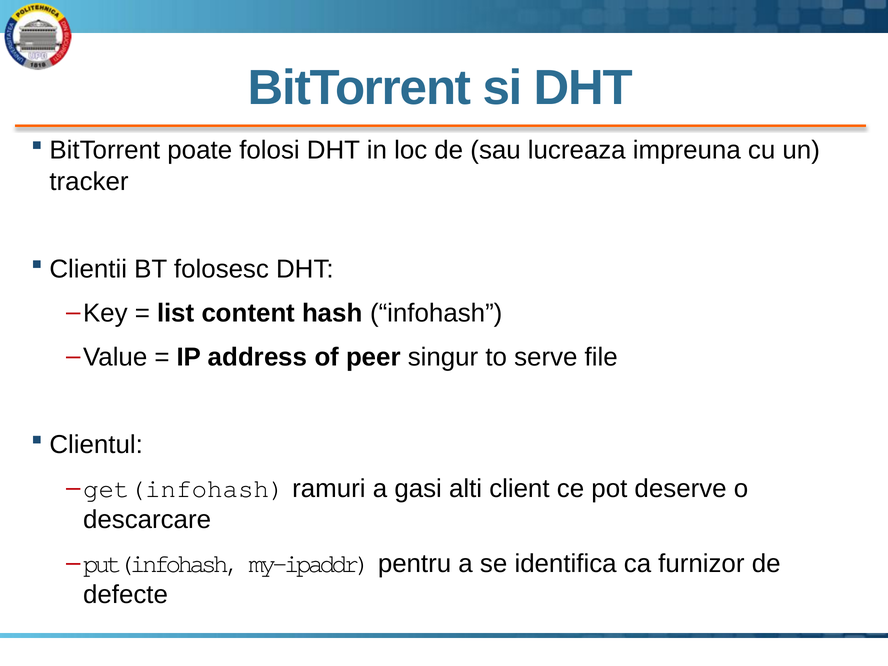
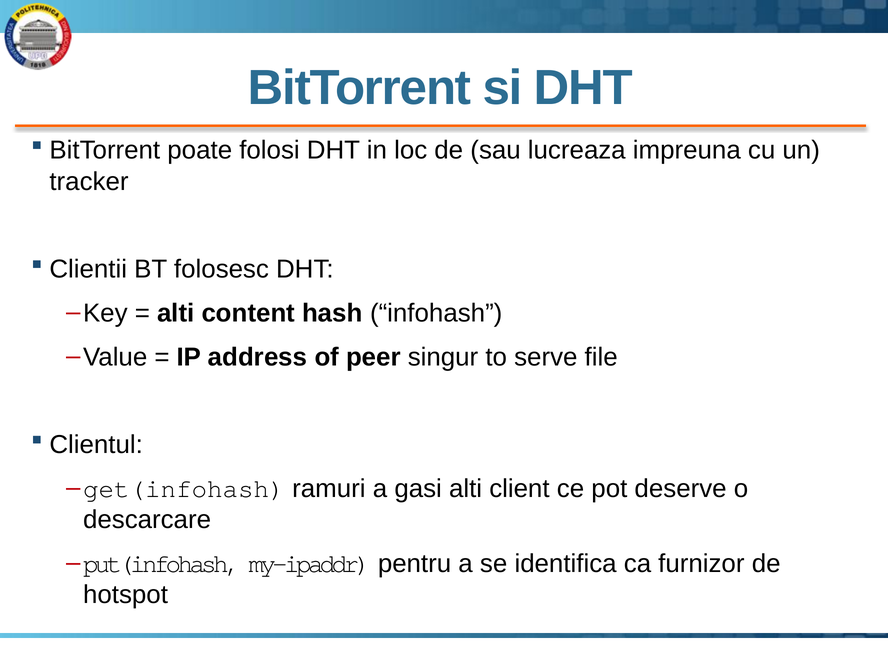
list: list -> alti (176, 313)
defecte: defecte -> hotspot (126, 595)
